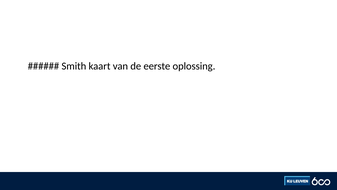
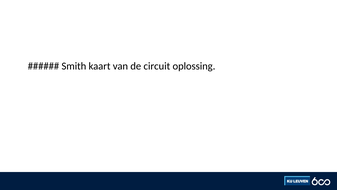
eerste: eerste -> circuit (157, 66)
